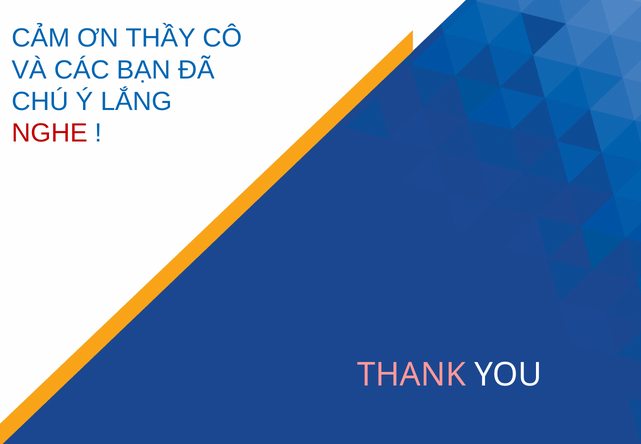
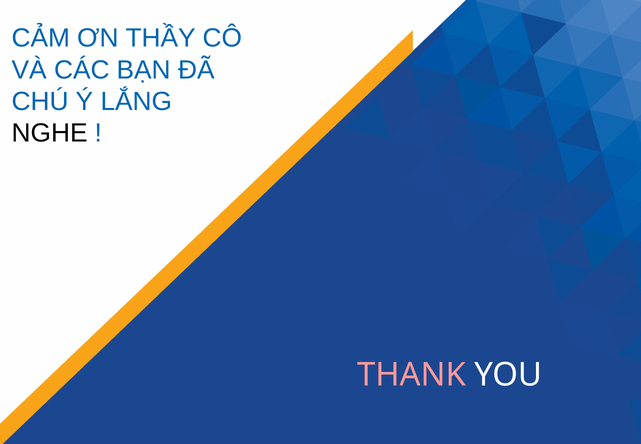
NGHE colour: red -> black (50, 133)
